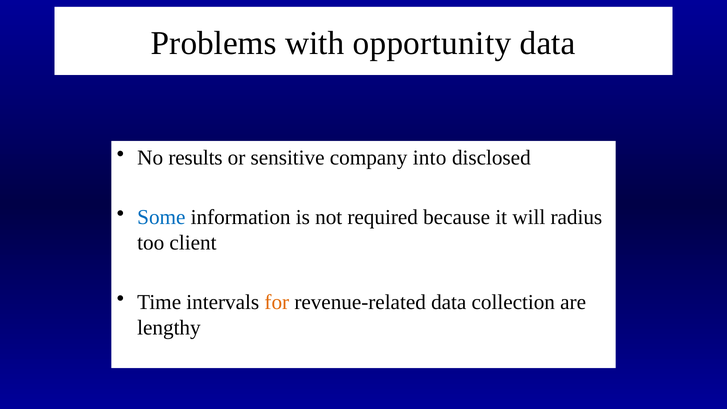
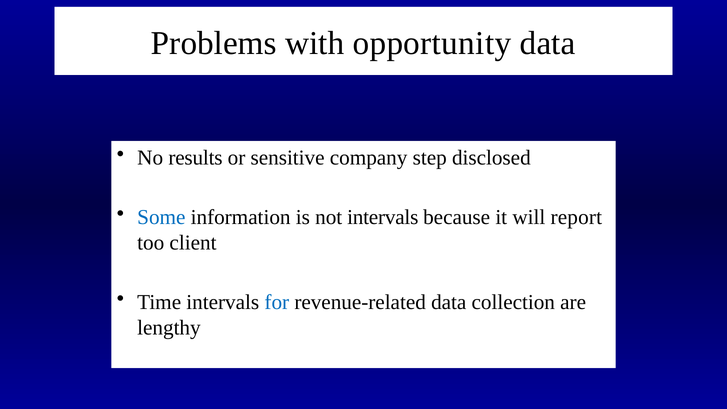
into: into -> step (430, 158)
not required: required -> intervals (383, 217)
radius: radius -> report (576, 217)
for colour: orange -> blue (277, 302)
